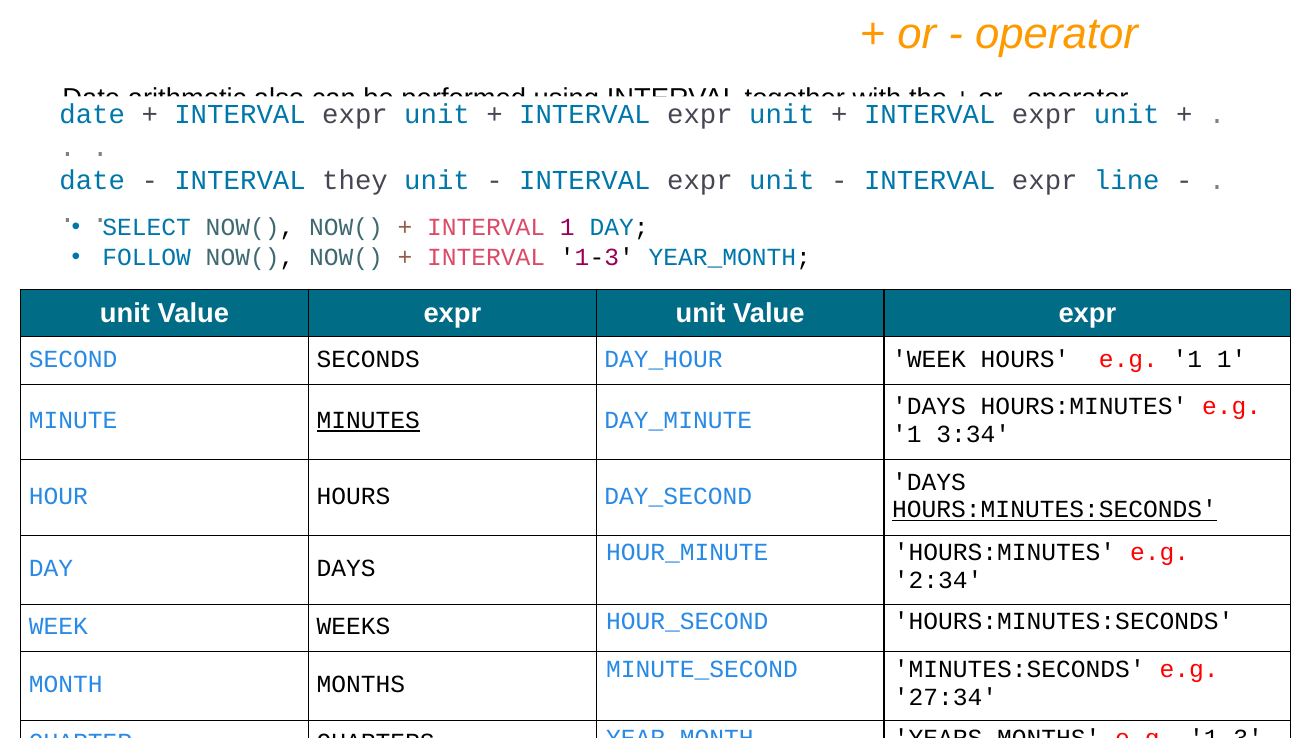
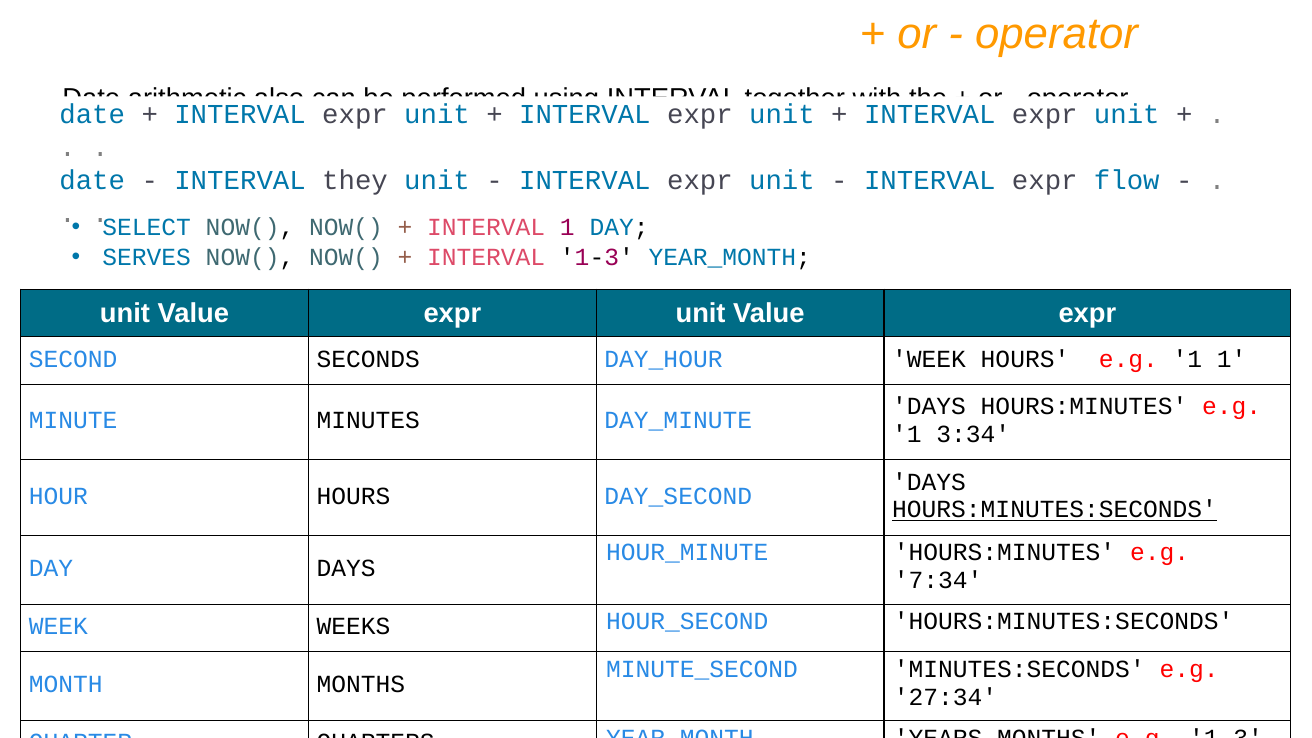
line: line -> flow (1127, 180)
FOLLOW: FOLLOW -> SERVES (147, 257)
MINUTES underline: present -> none (368, 420)
2:34: 2:34 -> 7:34 (938, 580)
